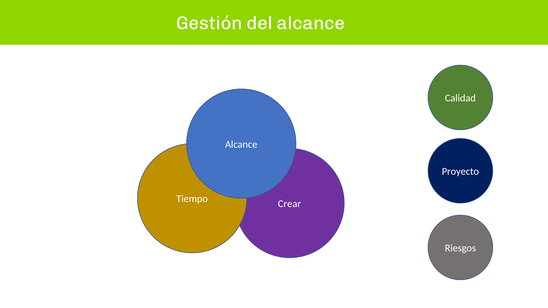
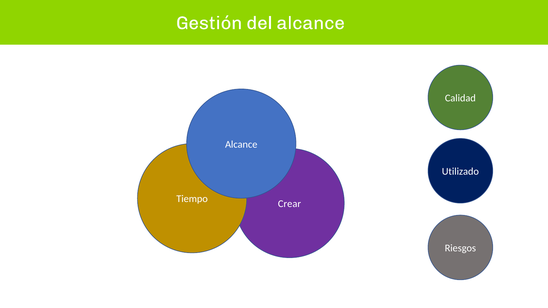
Proyecto: Proyecto -> Utilizado (460, 172)
